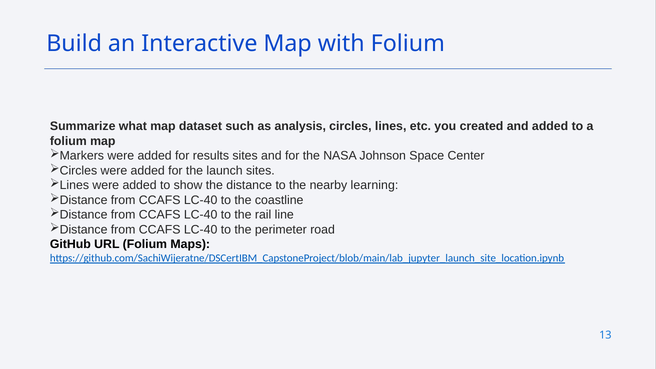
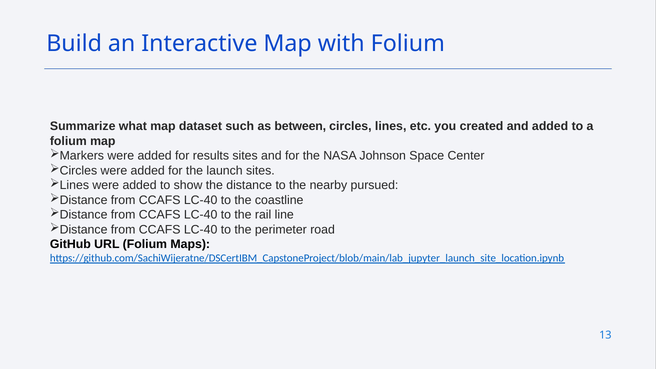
analysis: analysis -> between (300, 126)
learning: learning -> pursued (374, 185)
